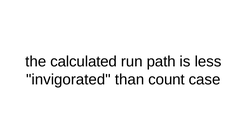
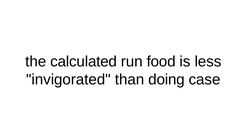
path: path -> food (161, 61)
count: count -> doing (167, 80)
